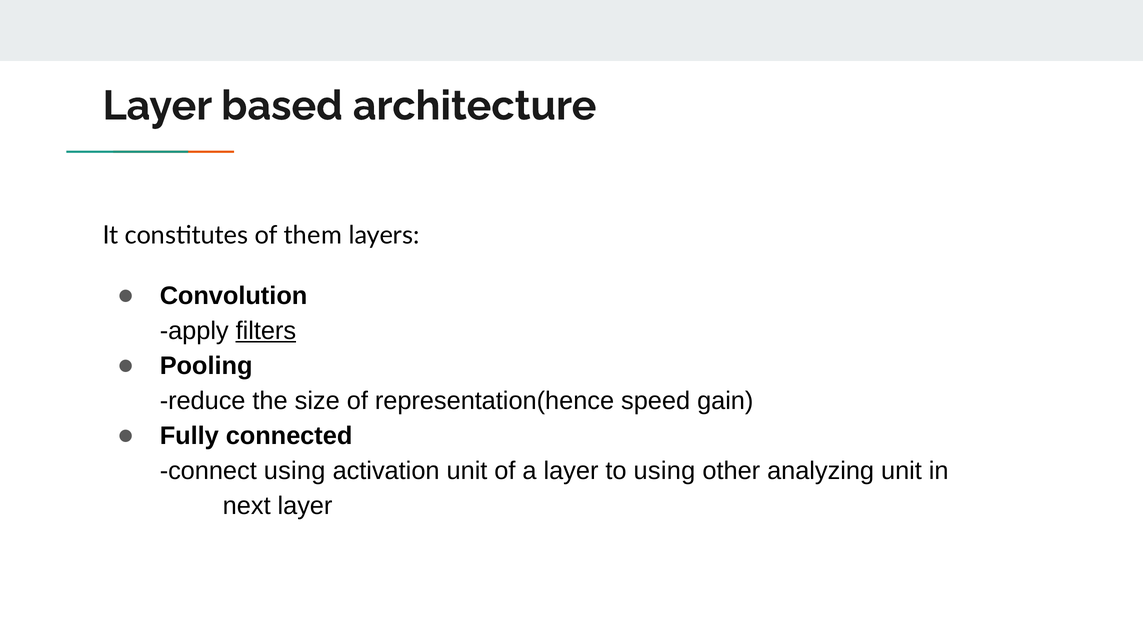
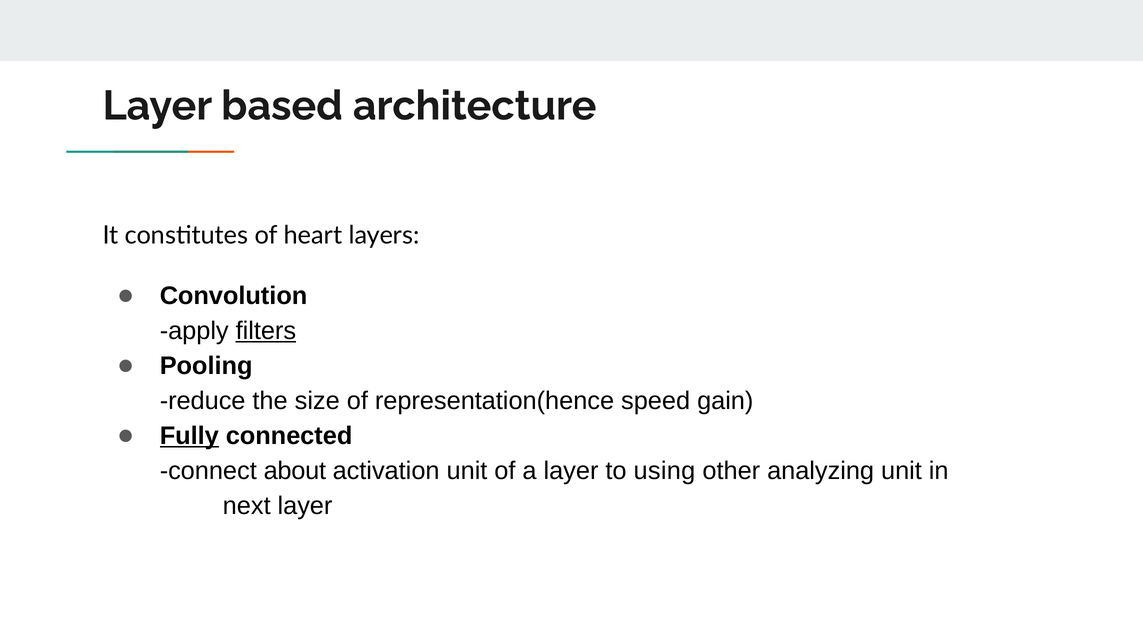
them: them -> heart (313, 236)
Fully underline: none -> present (189, 436)
connect using: using -> about (295, 471)
